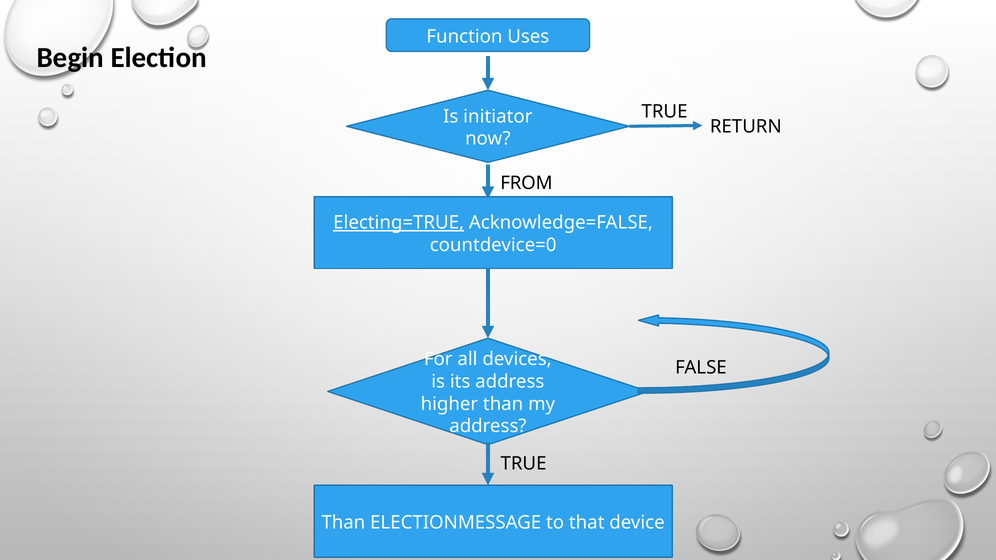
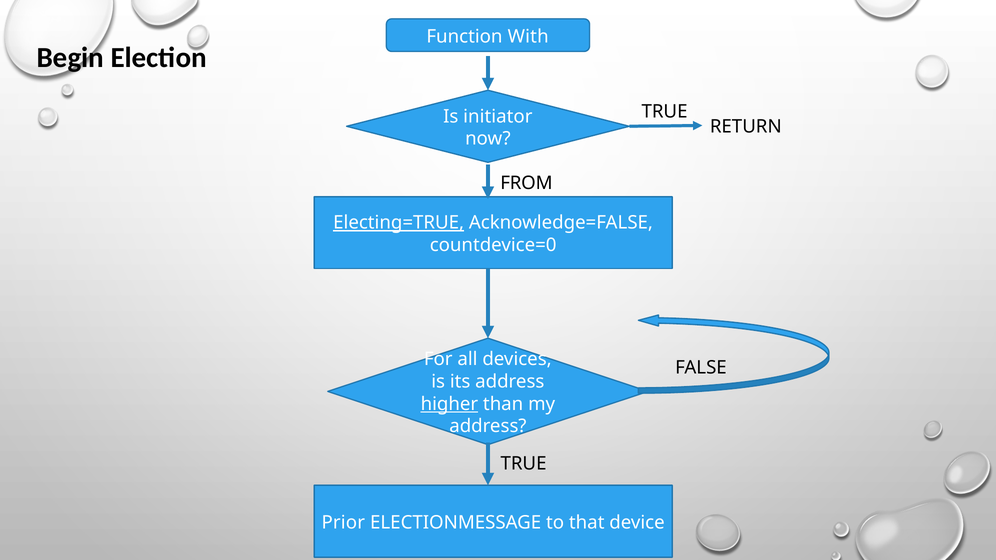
Uses: Uses -> With (528, 36)
higher underline: none -> present (449, 404)
Than: Than -> Prior (343, 523)
